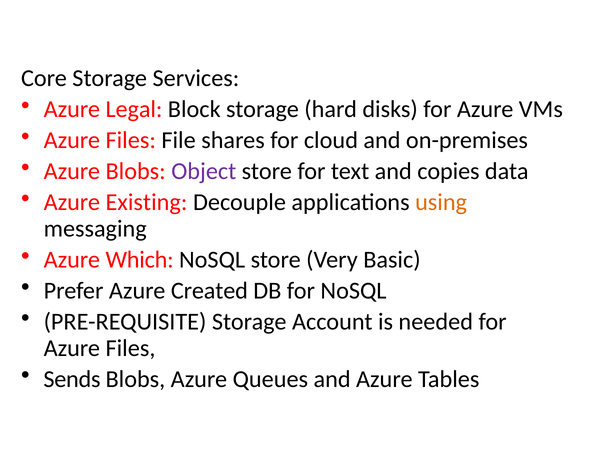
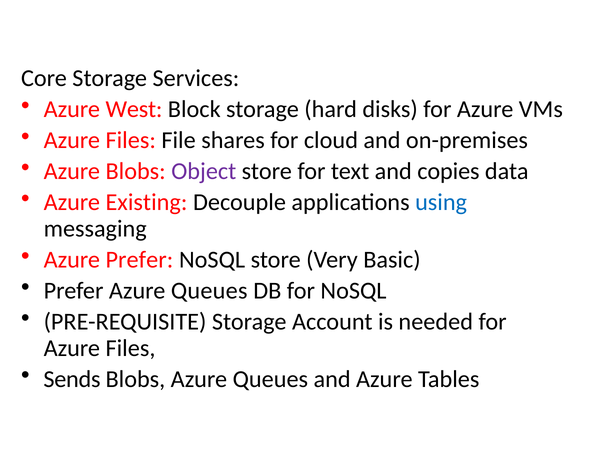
Legal: Legal -> West (134, 109)
using colour: orange -> blue (441, 202)
Azure Which: Which -> Prefer (139, 259)
Prefer Azure Created: Created -> Queues (209, 290)
